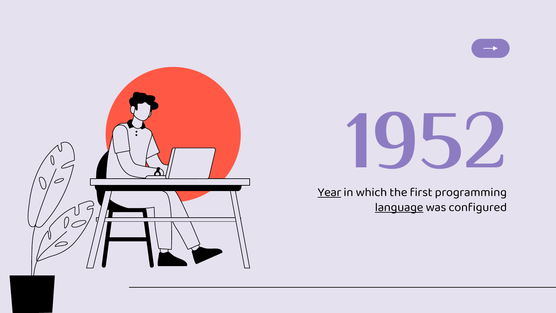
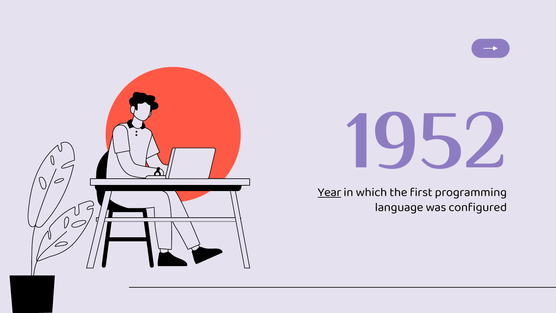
language underline: present -> none (399, 207)
